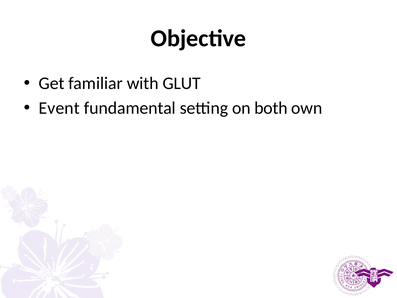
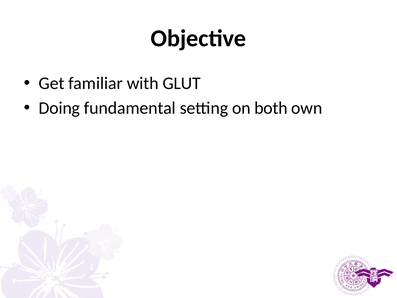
Event: Event -> Doing (59, 108)
